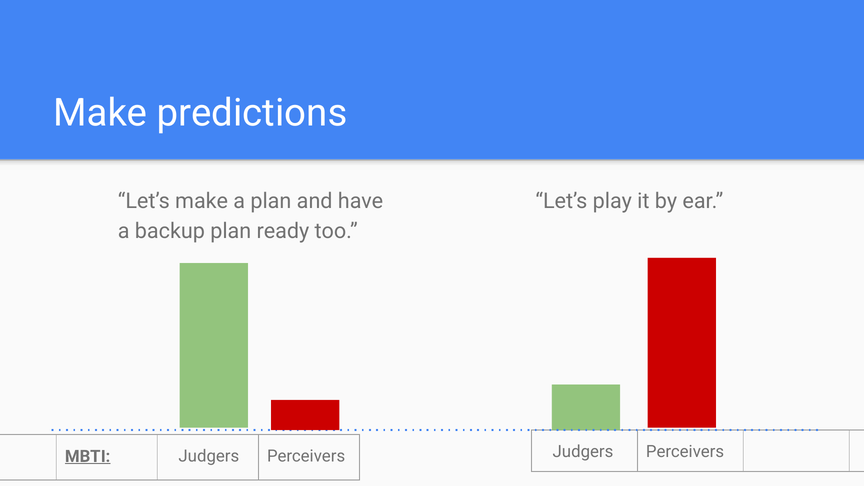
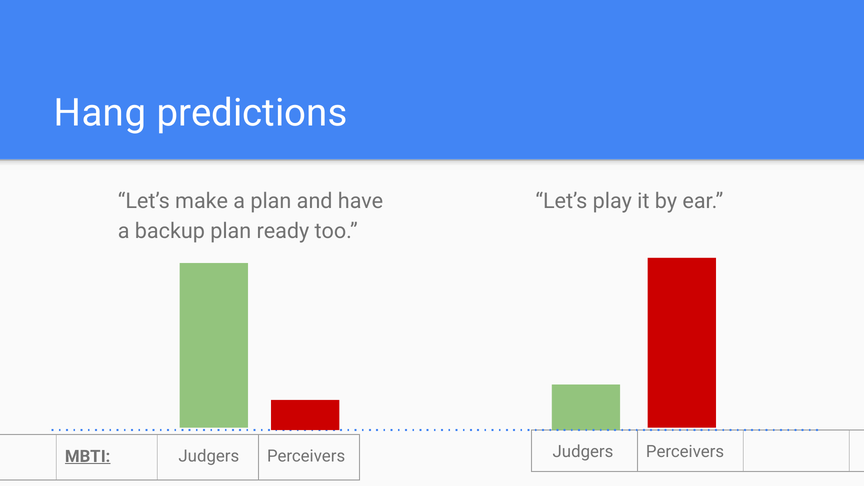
Make: Make -> Hang (100, 113)
